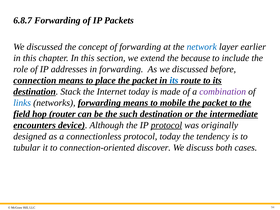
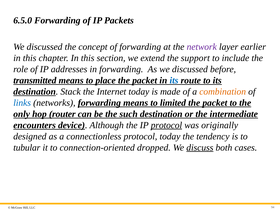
6.8.7: 6.8.7 -> 6.5.0 (23, 20)
network colour: blue -> purple (202, 47)
because: because -> support (195, 58)
connection: connection -> transmitted (35, 80)
combination colour: purple -> orange (223, 92)
mobile: mobile -> limited (173, 103)
field: field -> only (22, 114)
discover: discover -> dropped (154, 148)
discuss underline: none -> present (200, 148)
